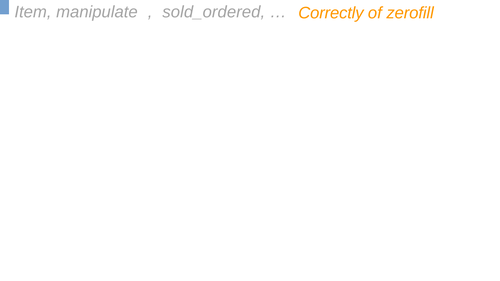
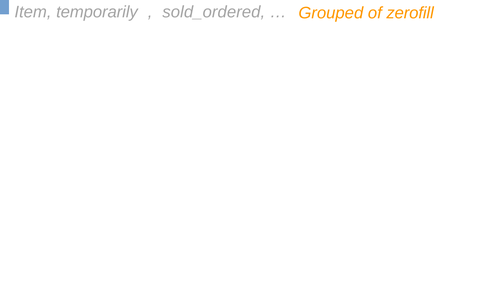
manipulate: manipulate -> temporarily (97, 12)
Correctly: Correctly -> Grouped (331, 13)
